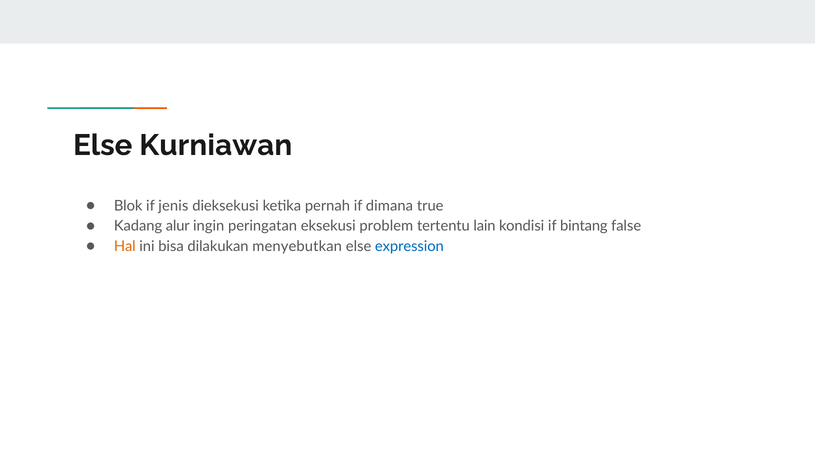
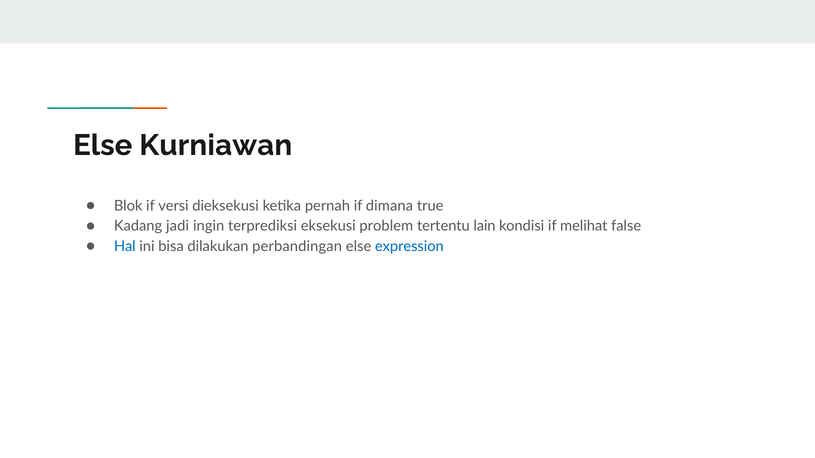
jenis: jenis -> versi (173, 206)
alur: alur -> jadi (178, 226)
peringatan: peringatan -> terprediksi (263, 226)
bintang: bintang -> melihat (584, 226)
Hal colour: orange -> blue (125, 247)
menyebutkan: menyebutkan -> perbandingan (297, 247)
